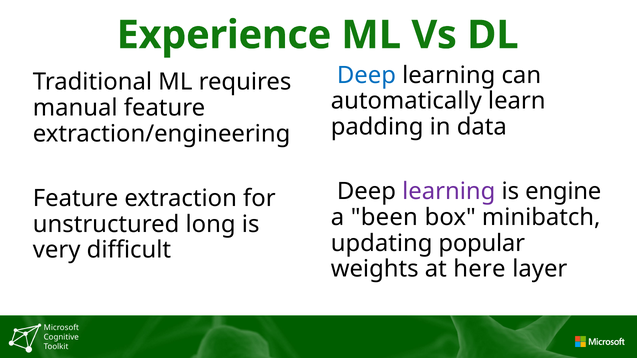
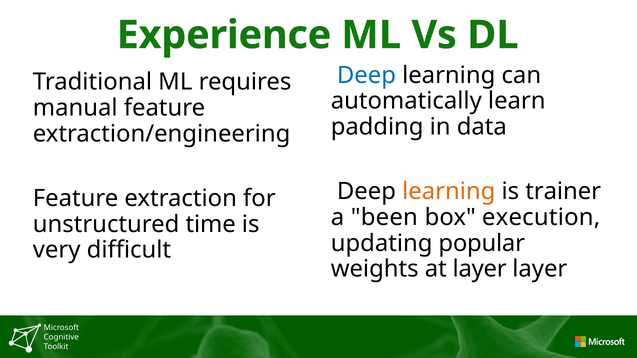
learning colour: purple -> orange (449, 192)
engine: engine -> trainer (563, 192)
minibatch: minibatch -> execution (541, 218)
long: long -> time (211, 224)
at here: here -> layer (480, 269)
